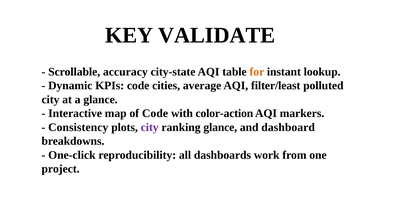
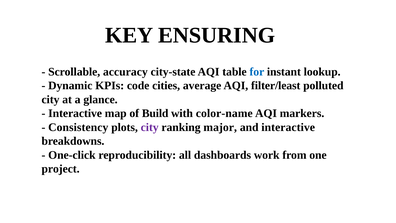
VALIDATE: VALIDATE -> ENSURING (217, 35)
for colour: orange -> blue (257, 72)
of Code: Code -> Build (155, 113)
color-action: color-action -> color-name (224, 113)
ranking glance: glance -> major (220, 127)
and dashboard: dashboard -> interactive (288, 127)
